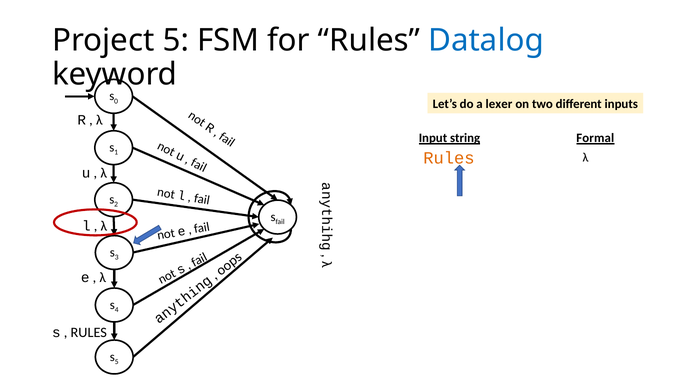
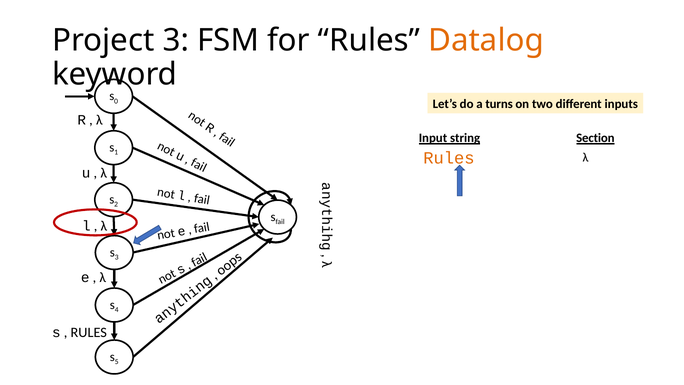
Project 5: 5 -> 3 (176, 41)
Datalog colour: blue -> orange (486, 41)
lexer: lexer -> turns (499, 104)
Formal: Formal -> Section (595, 138)
